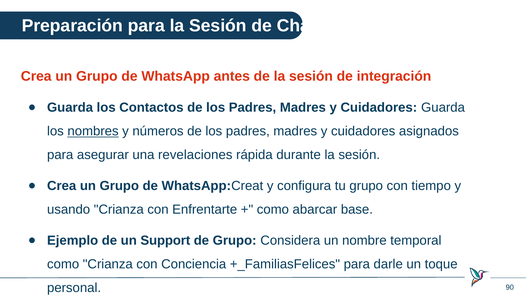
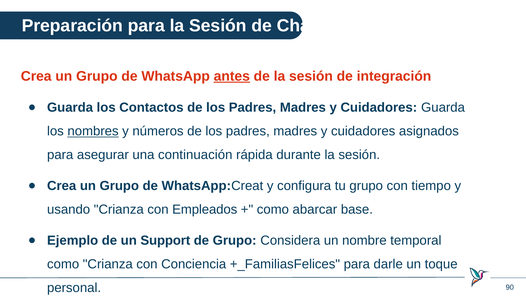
antes underline: none -> present (232, 76)
revelaciones: revelaciones -> continuación (195, 155)
Enfrentarte: Enfrentarte -> Empleados (205, 210)
